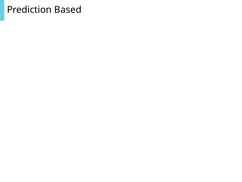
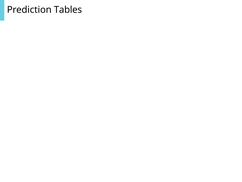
Based: Based -> Tables (68, 10)
